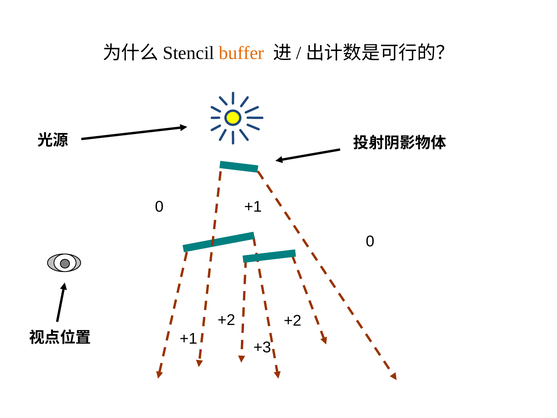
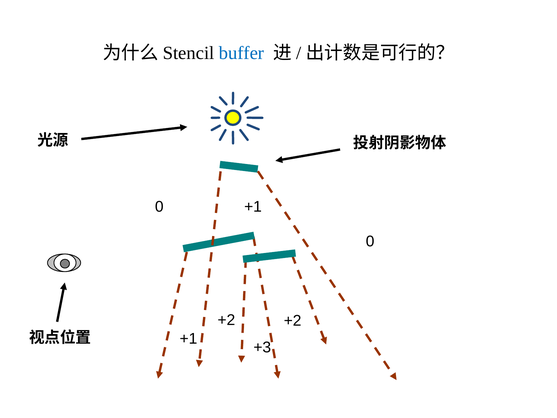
buffer colour: orange -> blue (242, 53)
